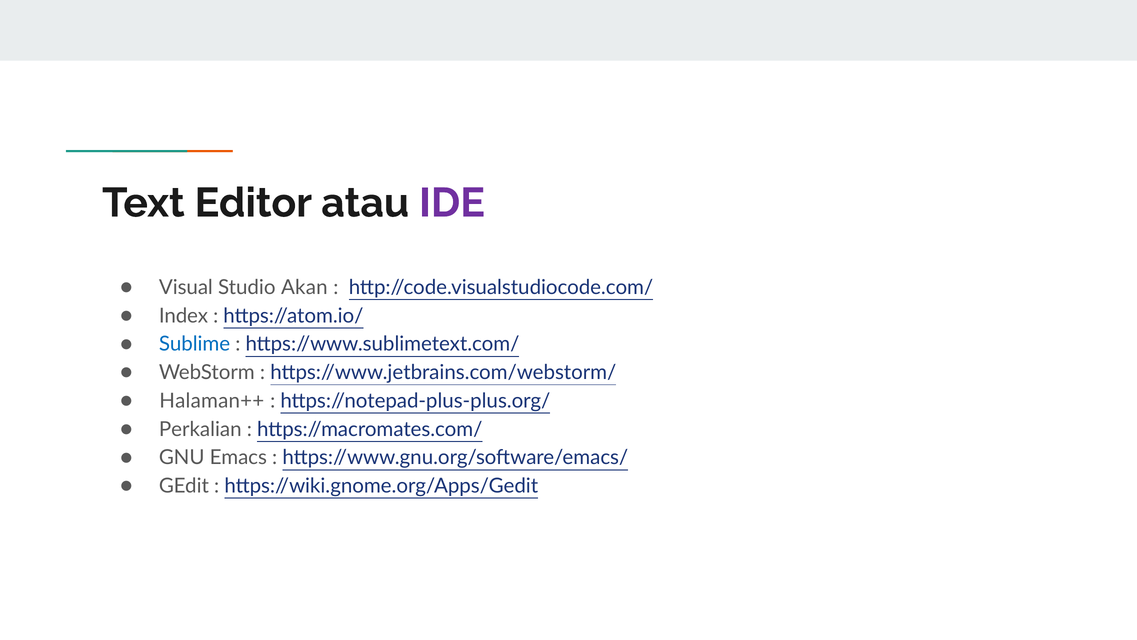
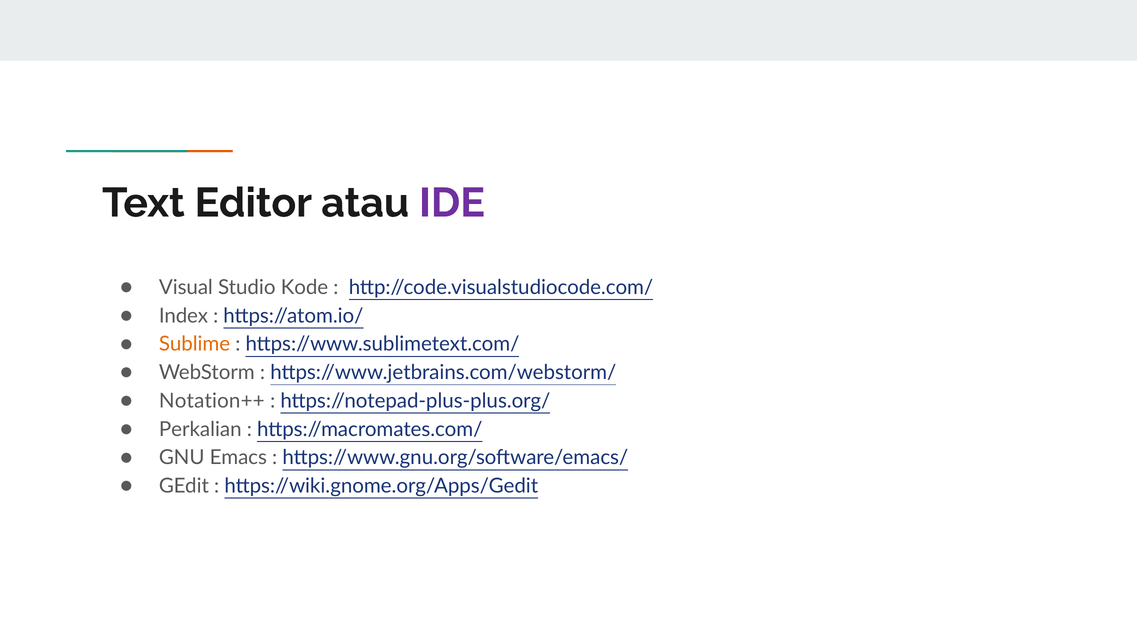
Akan: Akan -> Kode (304, 287)
Sublime colour: blue -> orange (195, 344)
Halaman++: Halaman++ -> Notation++ (212, 401)
